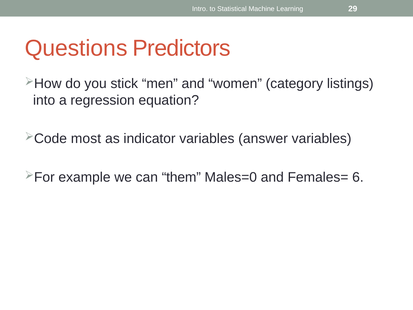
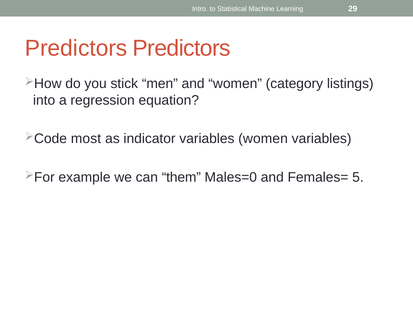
Questions: Questions -> Predictors (76, 48)
variables answer: answer -> women (263, 139)
6: 6 -> 5 (358, 177)
